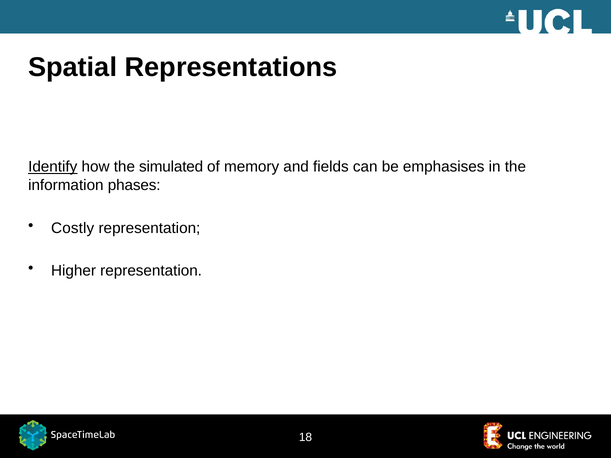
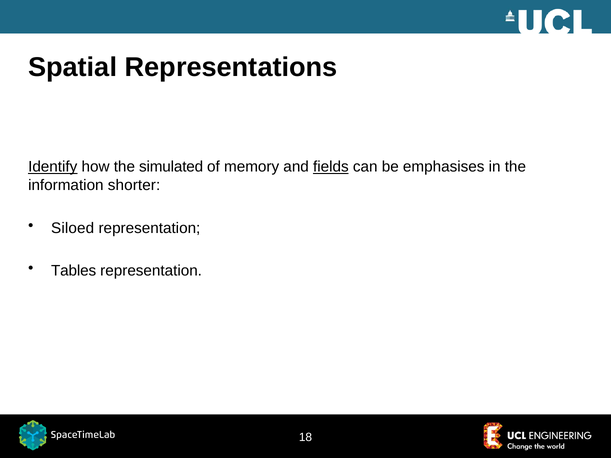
fields underline: none -> present (331, 167)
phases: phases -> shorter (134, 185)
Costly: Costly -> Siloed (73, 228)
Higher: Higher -> Tables (74, 271)
